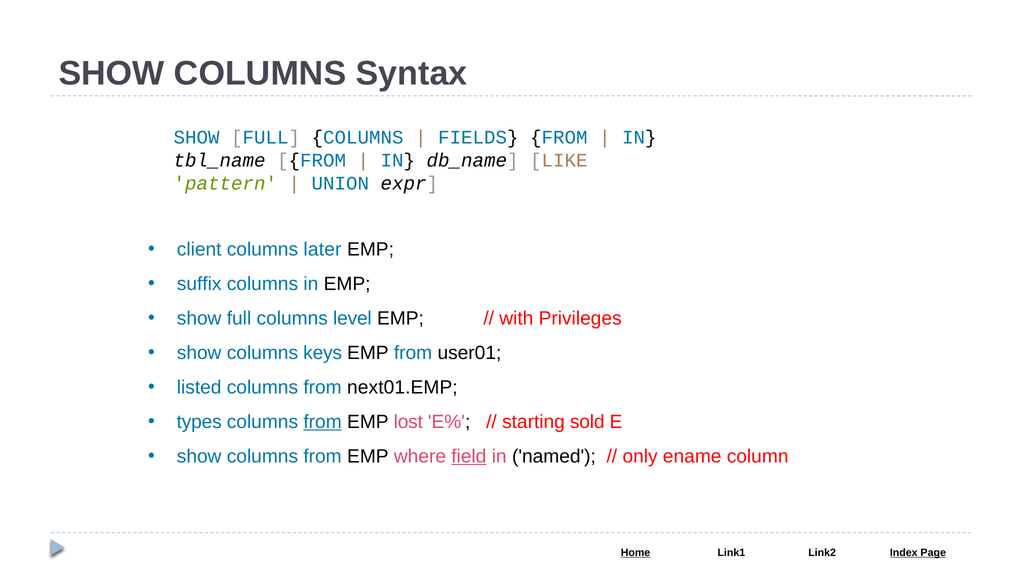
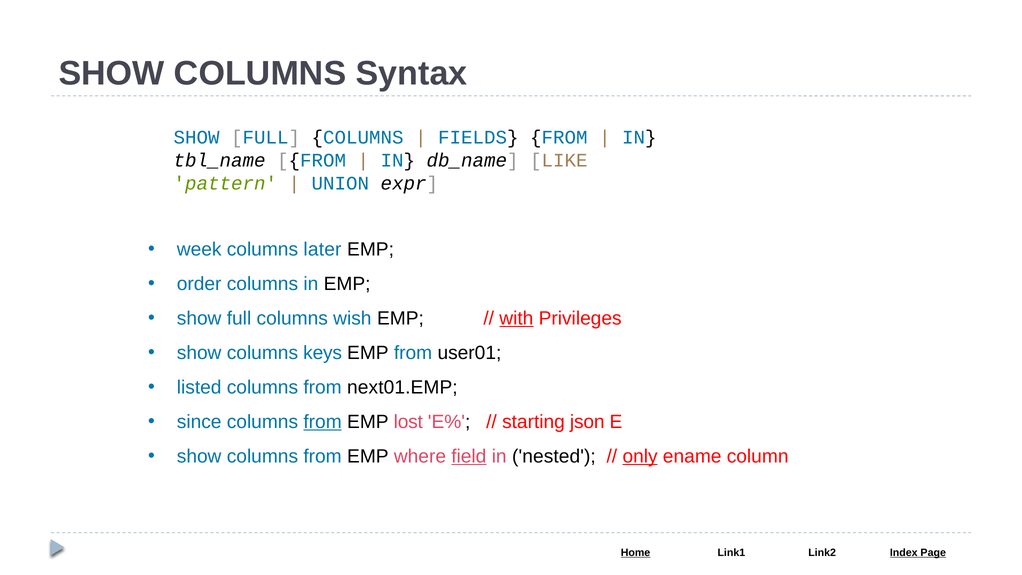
client: client -> week (199, 249)
suffix: suffix -> order (199, 284)
level: level -> wish (352, 318)
with underline: none -> present (516, 318)
types: types -> since (199, 422)
sold: sold -> json (587, 422)
named: named -> nested (554, 456)
only underline: none -> present (640, 456)
